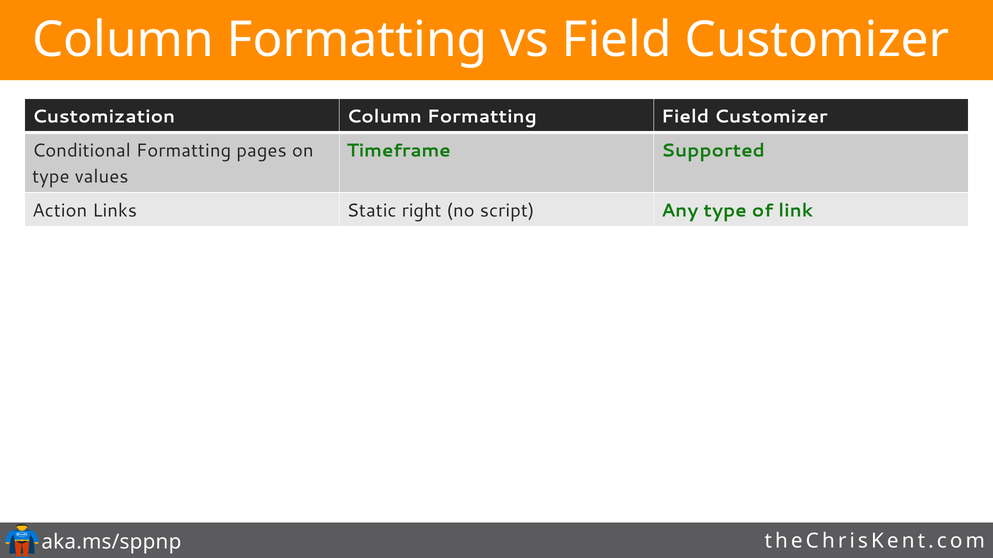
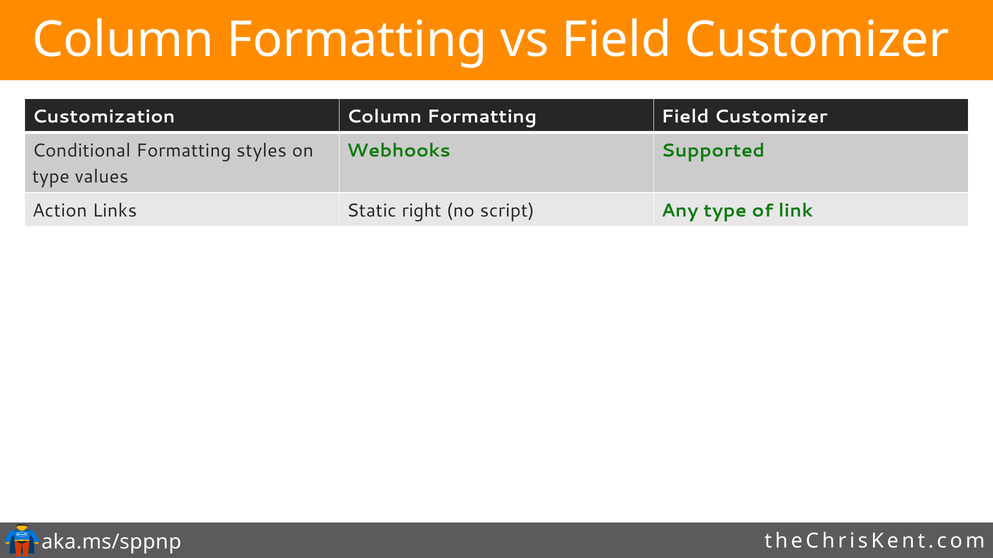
pages: pages -> styles (262, 151)
Timeframe: Timeframe -> Webhooks (399, 151)
